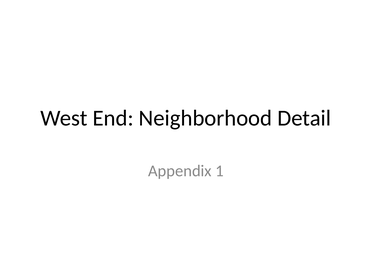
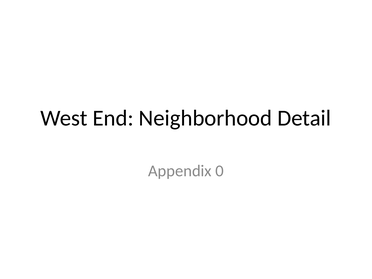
1: 1 -> 0 (220, 171)
